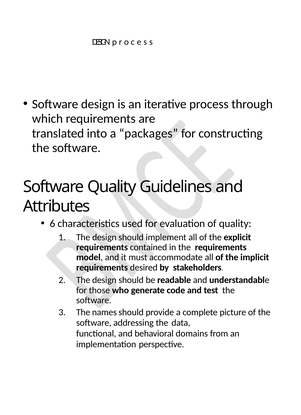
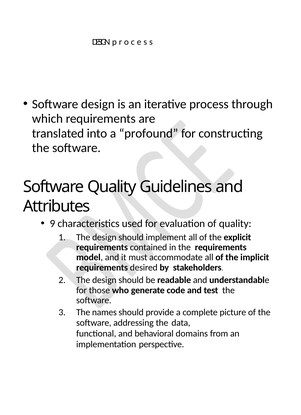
packages: packages -> profound (149, 133)
6: 6 -> 9 (52, 223)
